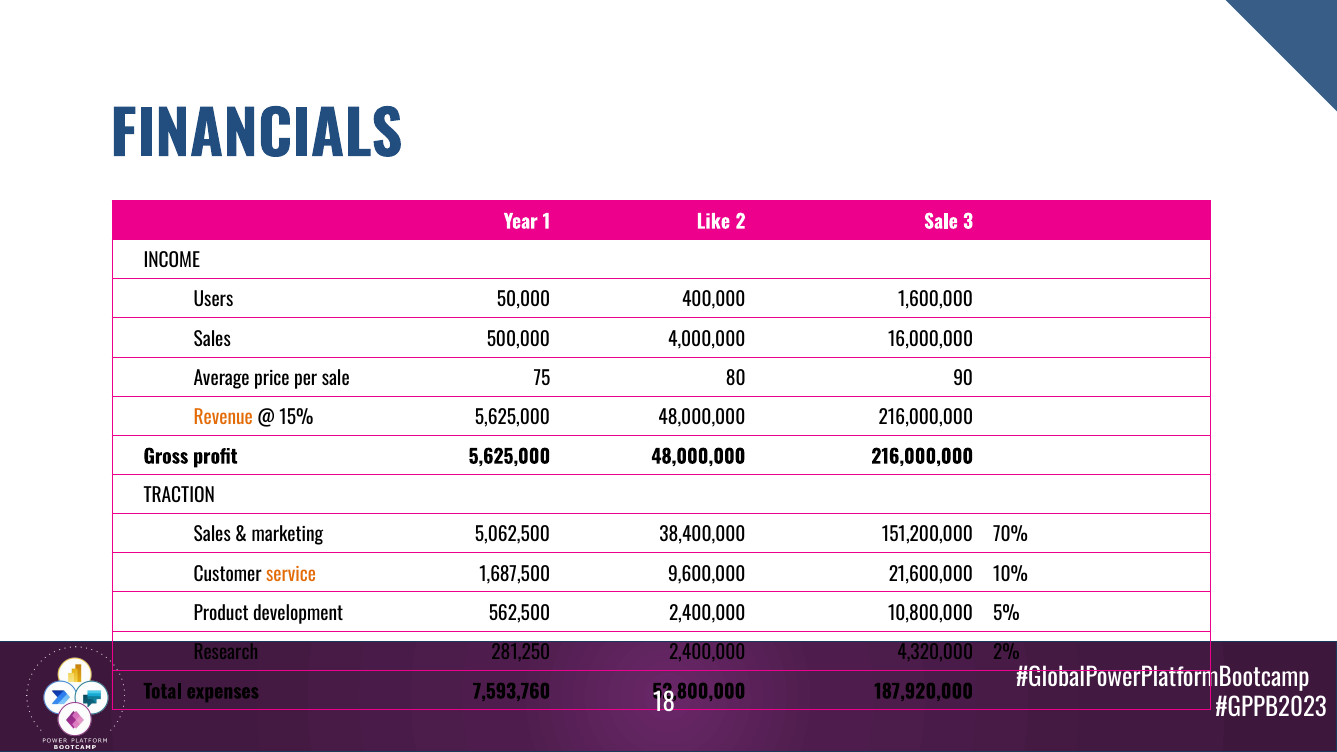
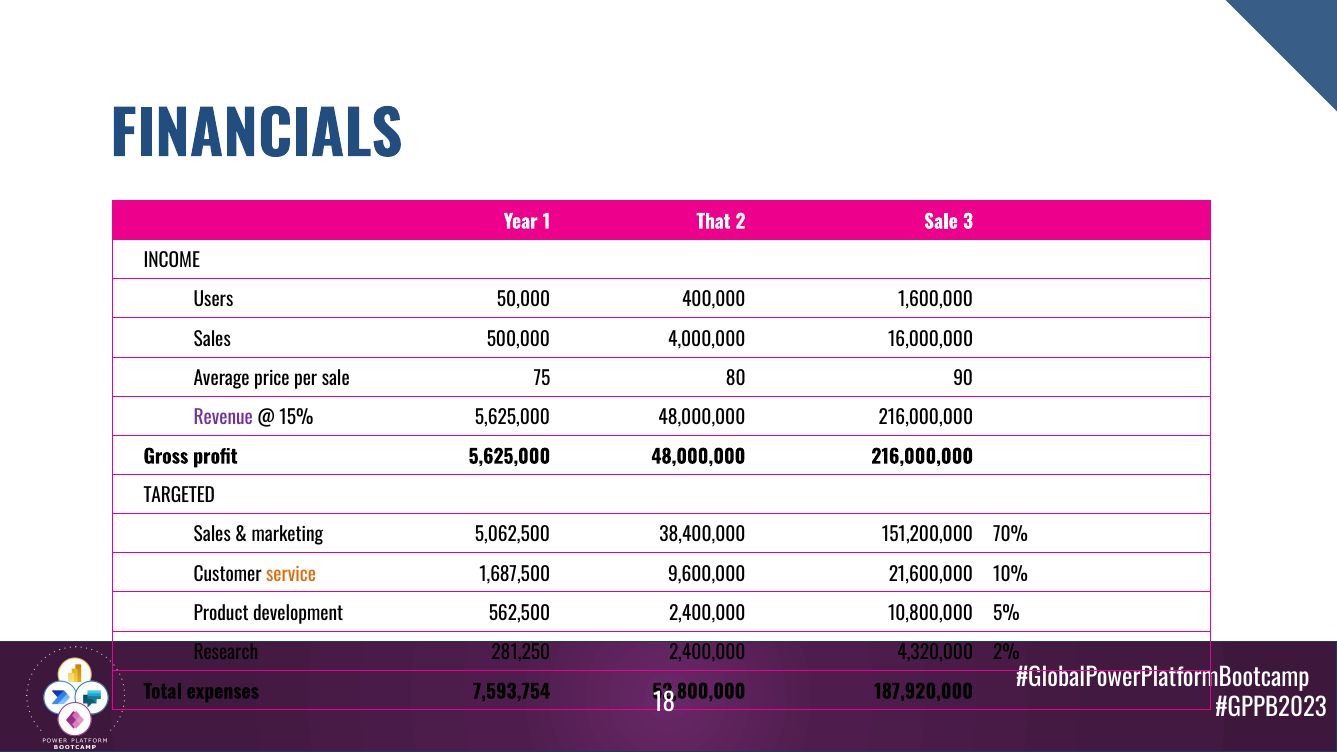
Like: Like -> That (713, 222)
Revenue colour: orange -> purple (223, 418)
TRACTION: TRACTION -> TARGETED (179, 496)
7,593,760: 7,593,760 -> 7,593,754 (511, 692)
